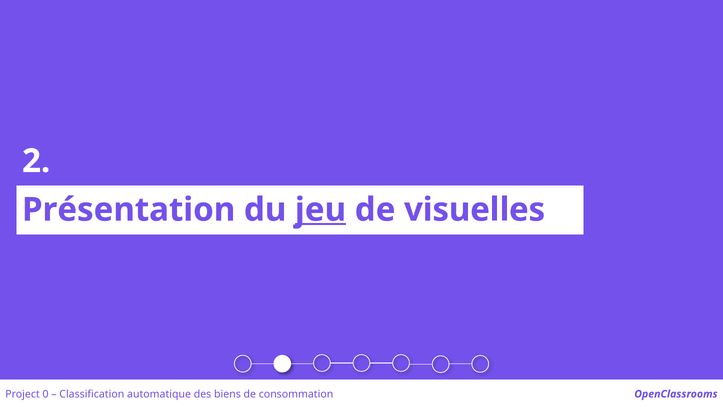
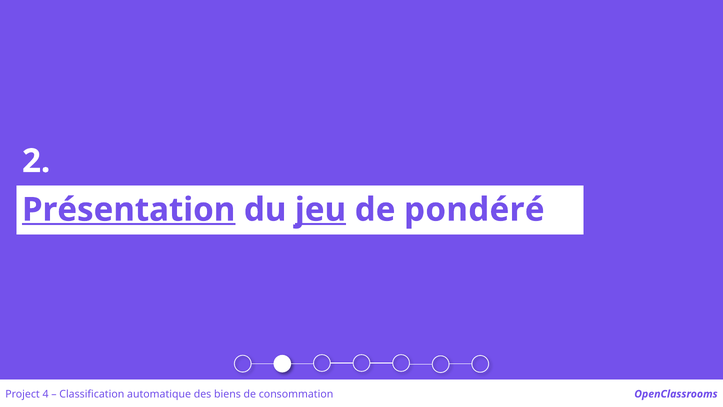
Présentation underline: none -> present (129, 210)
visuelles: visuelles -> pondéré (474, 210)
0: 0 -> 4 (46, 394)
